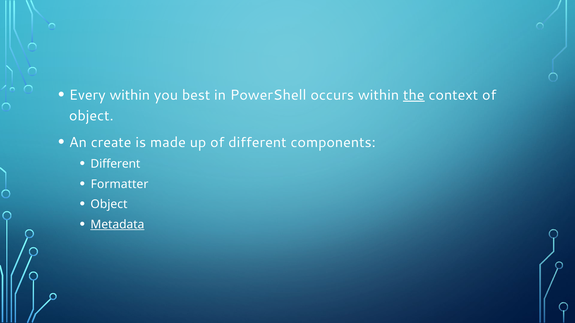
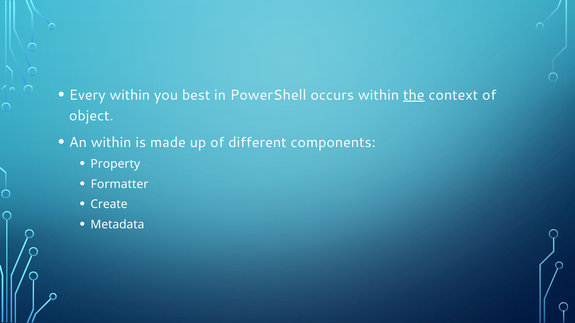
An create: create -> within (111, 143)
Different: Different -> Property (115, 164)
Object: Object -> Create (109, 205)
Metadata underline: present -> none (117, 225)
